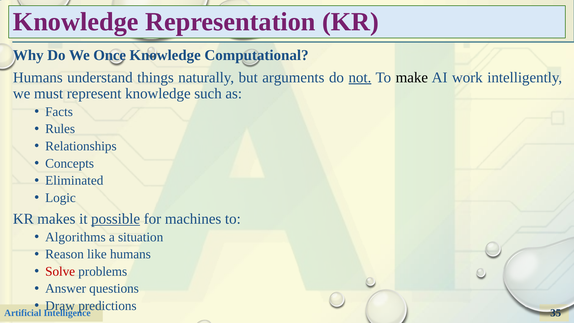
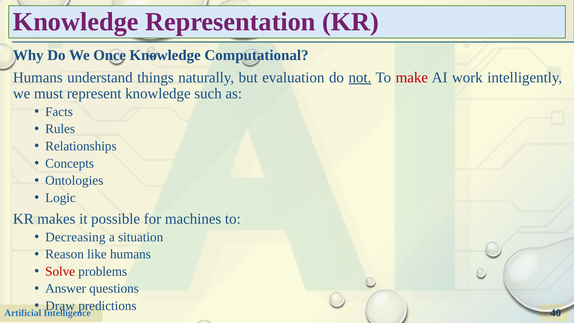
arguments: arguments -> evaluation (293, 77)
make colour: black -> red (412, 77)
Eliminated: Eliminated -> Ontologies (74, 180)
possible underline: present -> none (116, 219)
Algorithms: Algorithms -> Decreasing (75, 237)
35: 35 -> 40 (556, 313)
